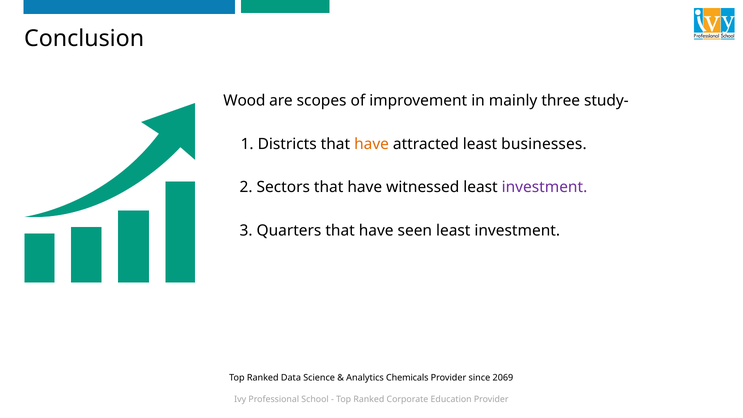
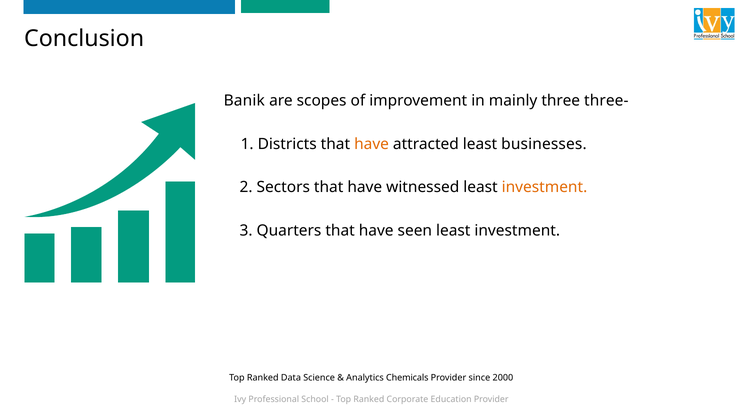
Wood: Wood -> Banik (244, 101)
study-: study- -> three- (606, 101)
investment colour: purple -> orange (544, 187)
2069: 2069 -> 2000 (503, 378)
